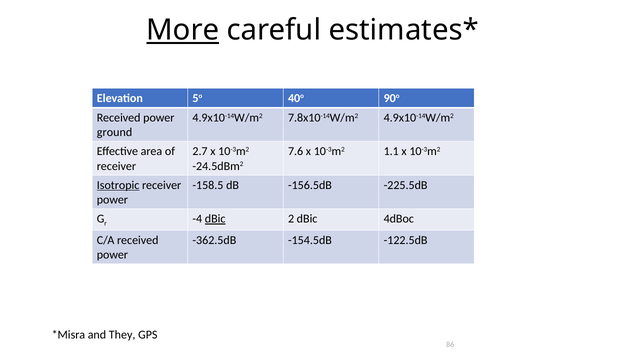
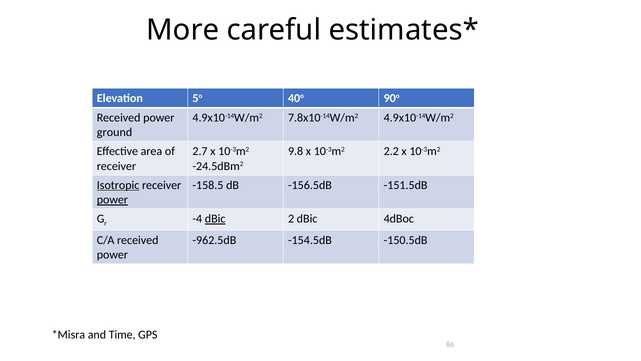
More underline: present -> none (183, 30)
7.6: 7.6 -> 9.8 (296, 151)
1.1: 1.1 -> 2.2 (391, 151)
-225.5dB: -225.5dB -> -151.5dB (406, 185)
power underline: none -> present (112, 200)
-362.5dB: -362.5dB -> -962.5dB (214, 240)
-122.5dB: -122.5dB -> -150.5dB (406, 240)
They: They -> Time (122, 334)
